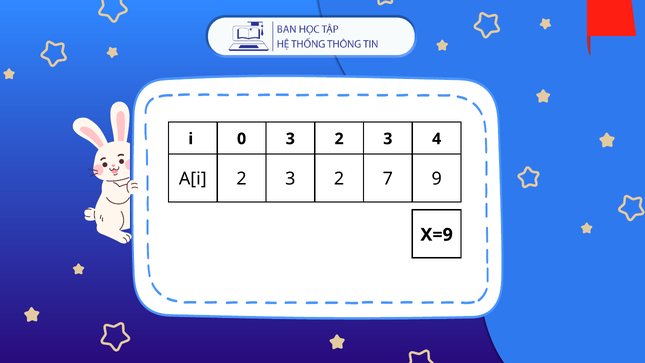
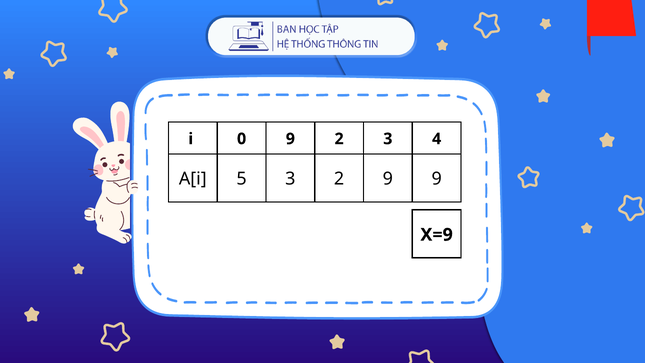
0 3: 3 -> 9 (290, 139)
A[i 2: 2 -> 5 (242, 179)
2 7: 7 -> 9 (388, 179)
